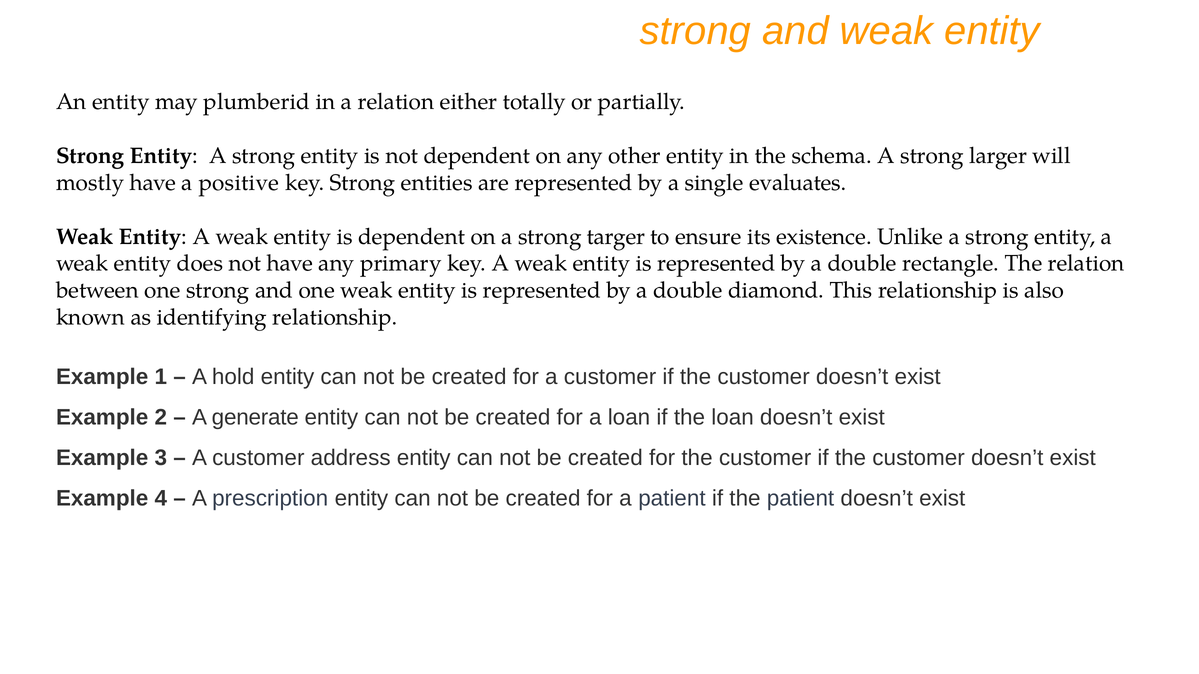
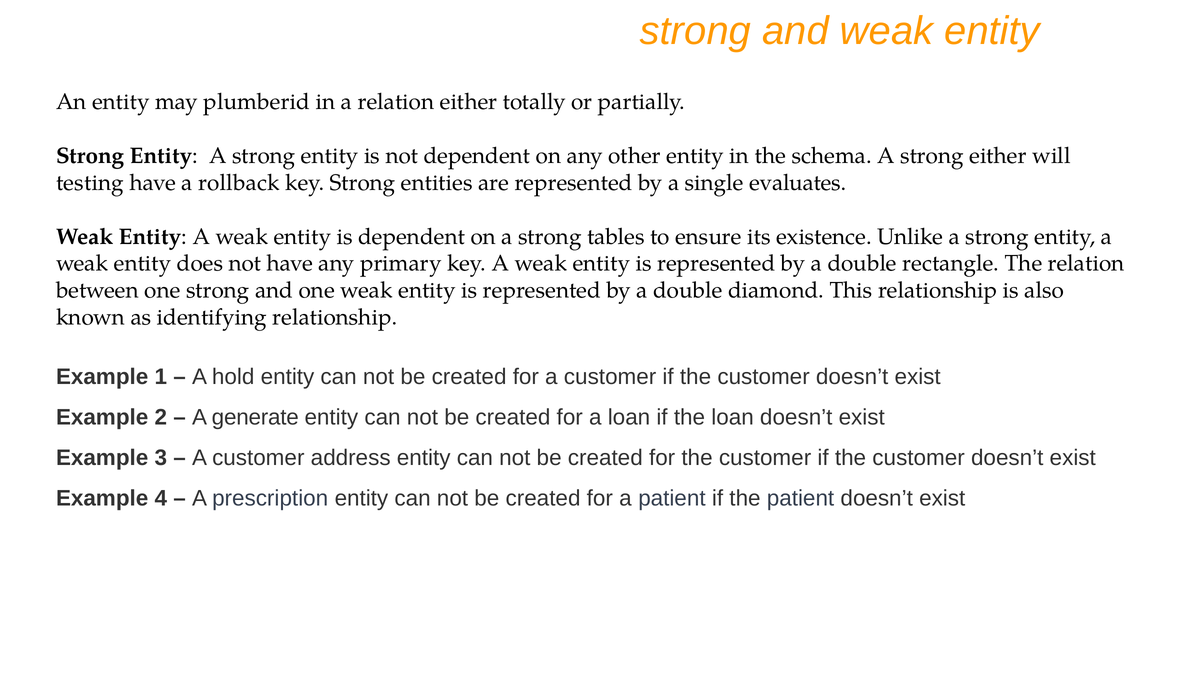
strong larger: larger -> either (998, 156)
mostly: mostly -> testing (90, 183)
positive: positive -> rollback (239, 183)
targer: targer -> tables (616, 237)
